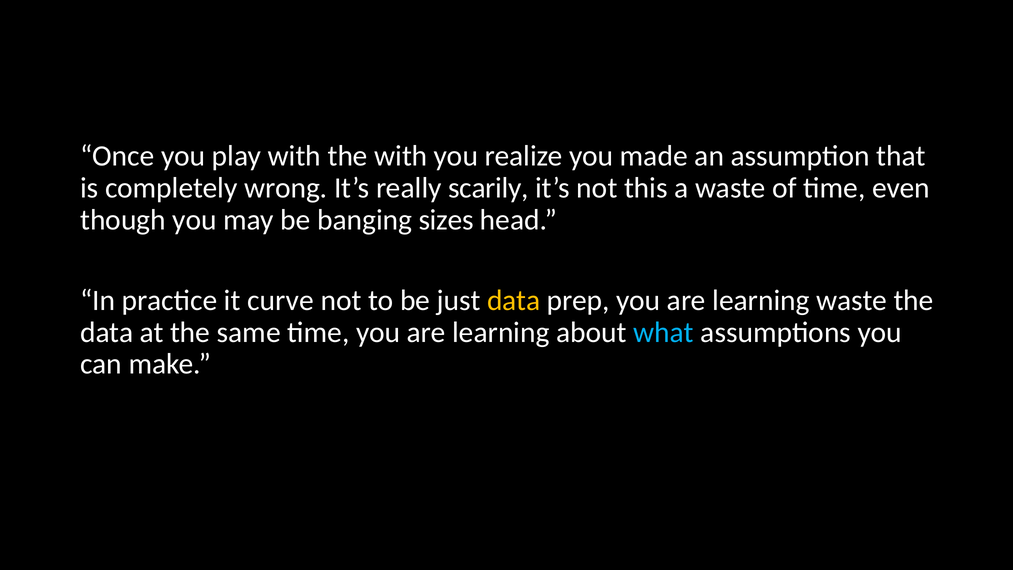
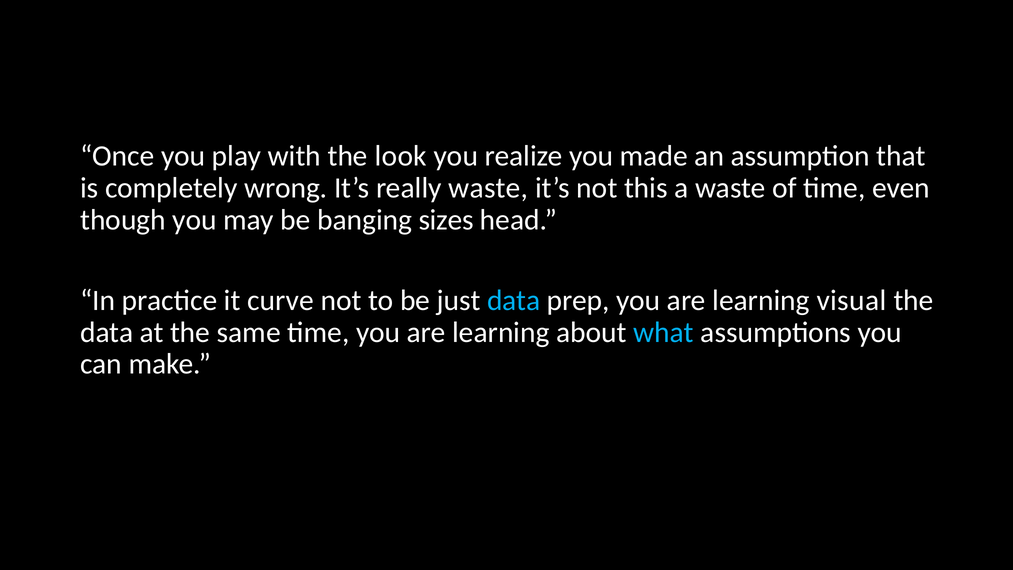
the with: with -> look (401, 156)
really scarily: scarily -> waste (488, 188)
data colour: yellow -> light blue (514, 300)
learning waste: waste -> visual (852, 300)
